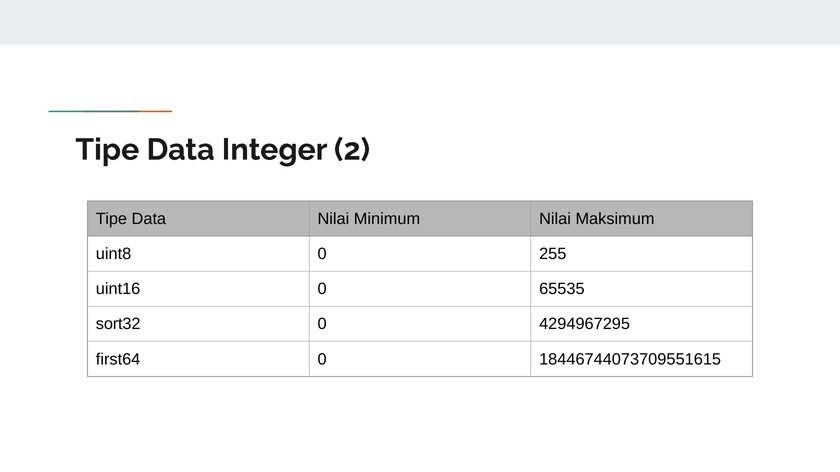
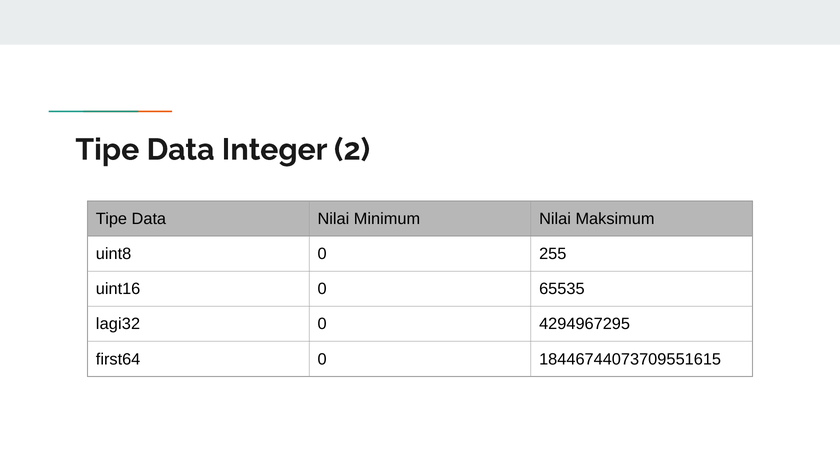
sort32: sort32 -> lagi32 (118, 324)
